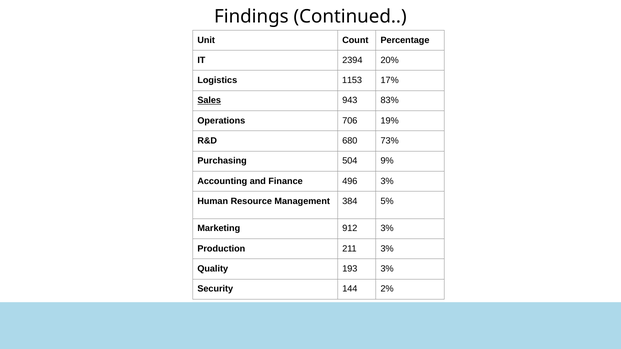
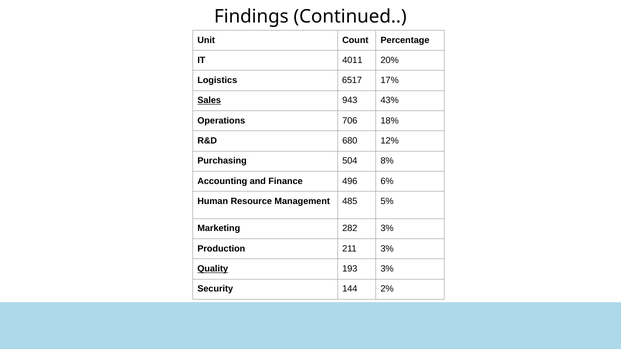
2394: 2394 -> 4011 (352, 60)
1153: 1153 -> 6517 (352, 80)
83%: 83% -> 43% (390, 101)
19%: 19% -> 18% (390, 121)
73%: 73% -> 12% (390, 141)
9%: 9% -> 8% (387, 161)
496 3%: 3% -> 6% (387, 181)
384: 384 -> 485 (350, 201)
912: 912 -> 282 (350, 229)
Quality underline: none -> present (213, 269)
